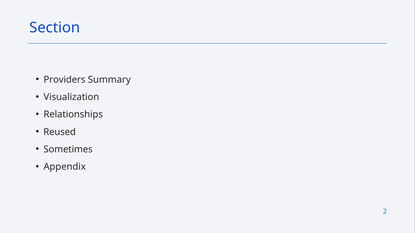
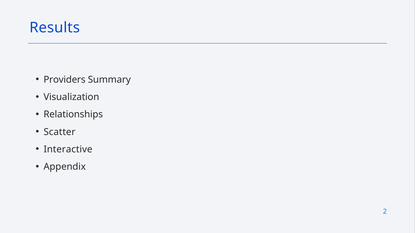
Section: Section -> Results (55, 28)
Reused: Reused -> Scatter (60, 132)
Sometimes: Sometimes -> Interactive (68, 150)
